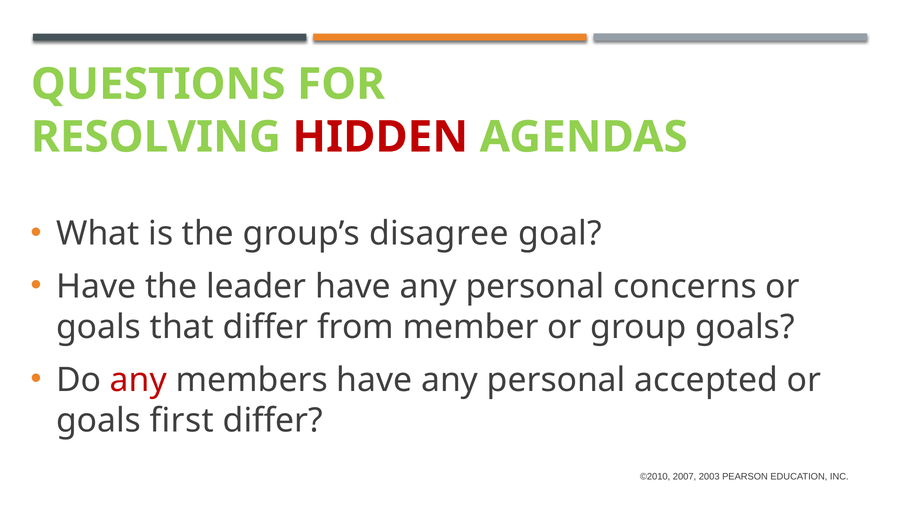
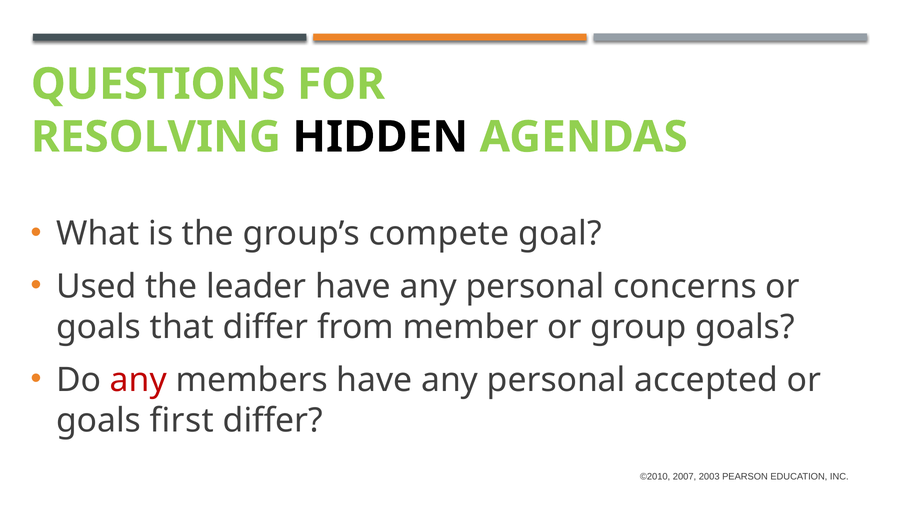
HIDDEN colour: red -> black (380, 137)
disagree: disagree -> compete (439, 234)
Have: Have -> Used (96, 287)
